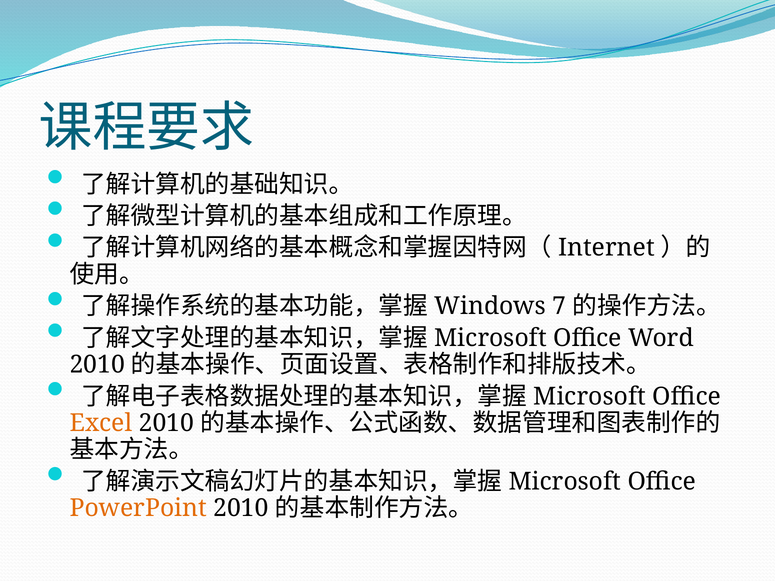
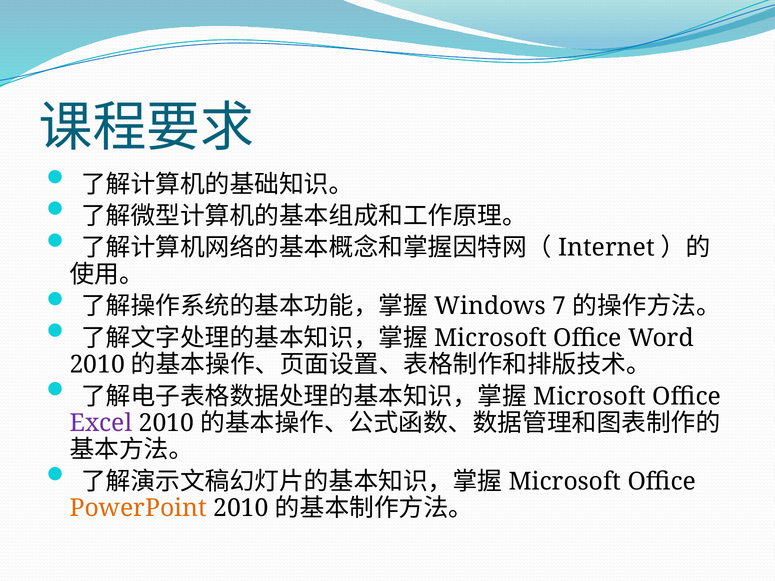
Excel colour: orange -> purple (101, 423)
